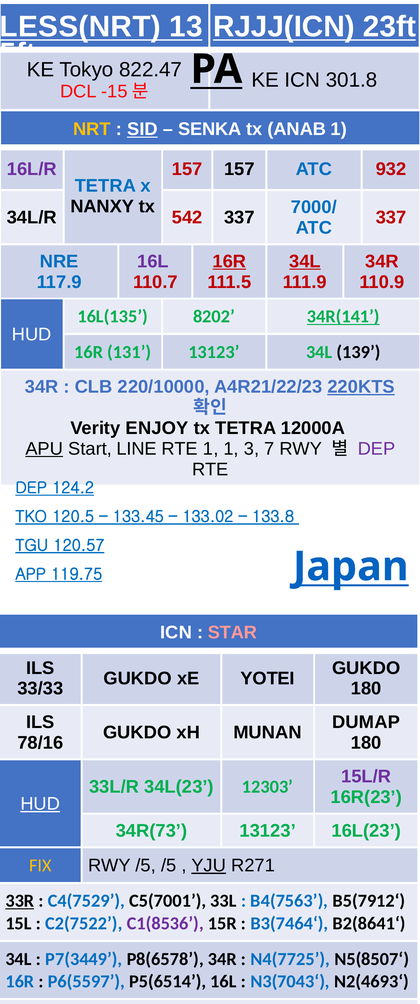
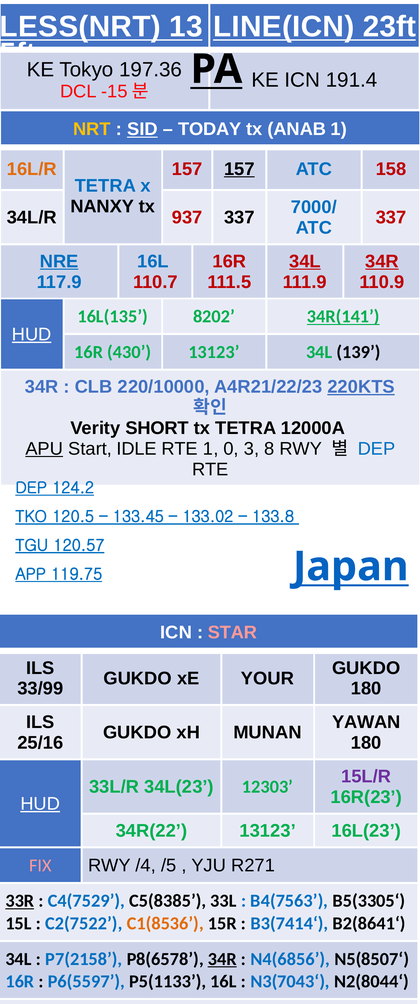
RJJJ(ICN: RJJJ(ICN -> LINE(ICN (284, 27)
822.47: 822.47 -> 197.36 (151, 70)
301.8: 301.8 -> 191.4 (352, 80)
SENKA: SENKA -> TODAY (210, 129)
16L/R colour: purple -> orange (32, 169)
157 underline: none -> present (239, 169)
932: 932 -> 158 (391, 169)
542: 542 -> 937 (187, 218)
NRE underline: none -> present (59, 262)
16L colour: purple -> blue (153, 262)
16R underline: present -> none (229, 262)
34R underline: none -> present (382, 262)
HUD underline: none -> present (32, 335)
131: 131 -> 430 (129, 352)
ENJOY: ENJOY -> SHORT (157, 428)
LINE: LINE -> IDLE (137, 449)
1 1: 1 -> 0 (231, 449)
7: 7 -> 8 (269, 449)
DEP colour: purple -> blue (377, 449)
YOTEI: YOTEI -> YOUR (267, 679)
33/33: 33/33 -> 33/99 (40, 689)
DUMAP: DUMAP -> YAWAN (366, 723)
78/16: 78/16 -> 25/16 (40, 744)
34R(73: 34R(73 -> 34R(22 (151, 832)
FIX colour: yellow -> pink (40, 866)
RWY /5: /5 -> /4 (146, 866)
YJU underline: present -> none (209, 866)
C5(7001: C5(7001 -> C5(8385 (168, 902)
B5(7912‘: B5(7912‘ -> B5(3305‘ (369, 902)
C1(8536 colour: purple -> orange (165, 924)
B3(7464‘: B3(7464‘ -> B3(7414‘ (289, 924)
P7(3449: P7(3449 -> P7(2158 (84, 960)
34R underline: none -> present (222, 960)
N4(7725: N4(7725 -> N4(6856 (290, 960)
P5(6514: P5(6514 -> P5(1133 (168, 982)
N2(4693‘: N2(4693‘ -> N2(8044‘ (372, 982)
